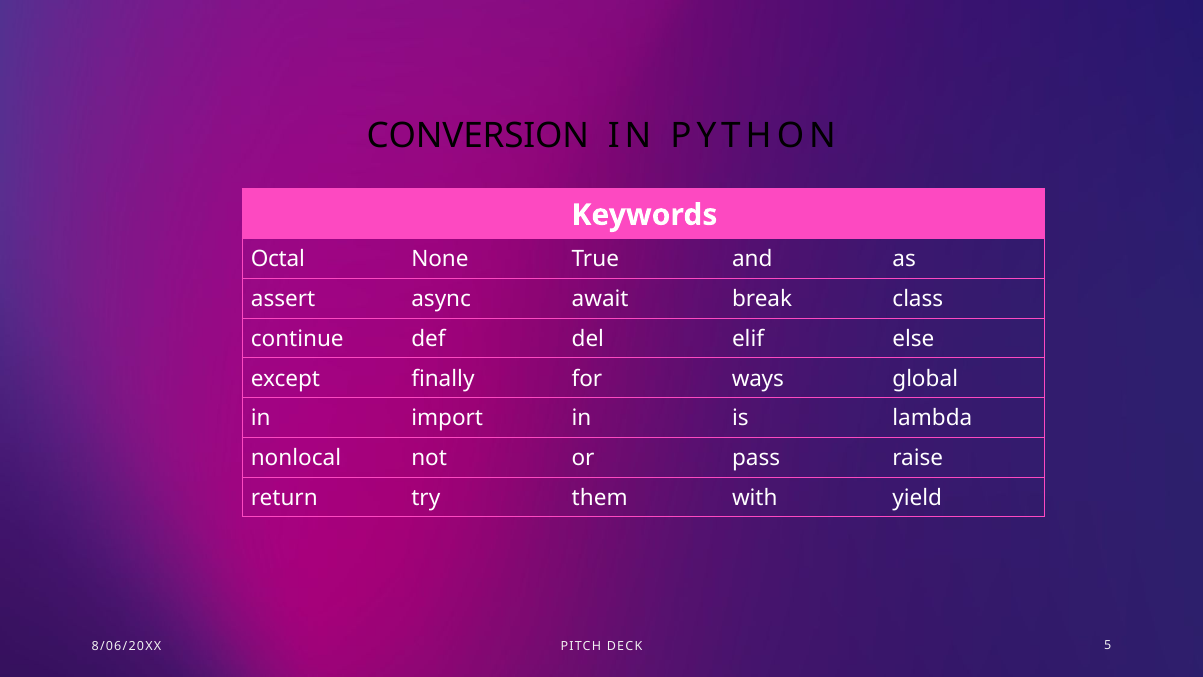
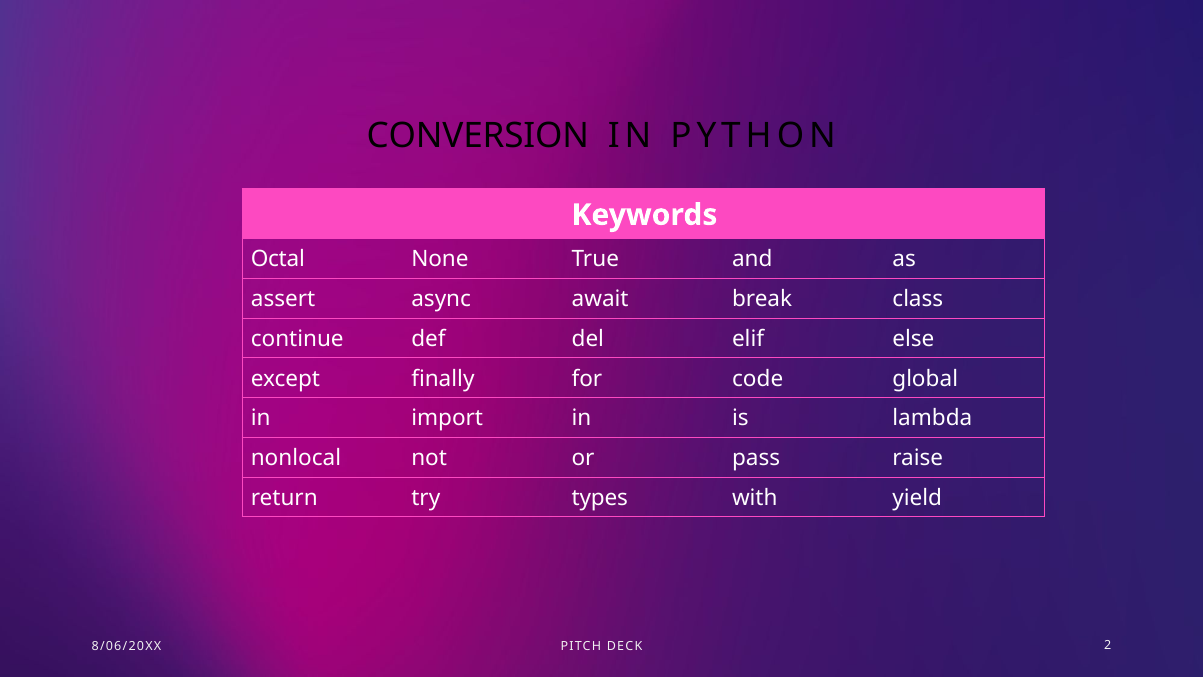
ways: ways -> code (758, 379)
them: them -> types (600, 498)
5: 5 -> 2 (1108, 645)
